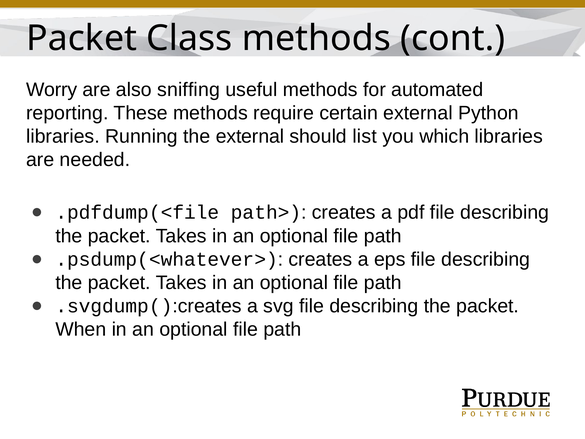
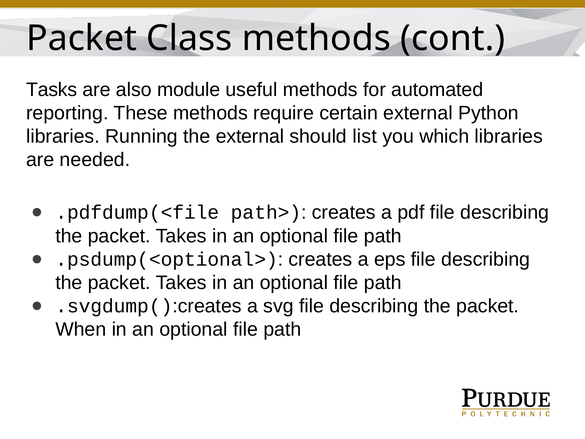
Worry: Worry -> Tasks (52, 90)
sniffing: sniffing -> module (189, 90)
.psdump(<whatever>: .psdump(<whatever> -> .psdump(<optional> (167, 259)
